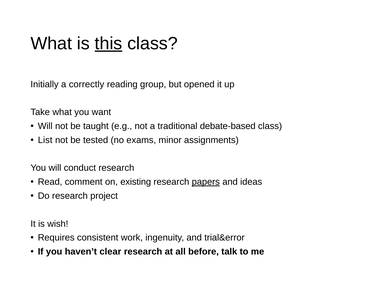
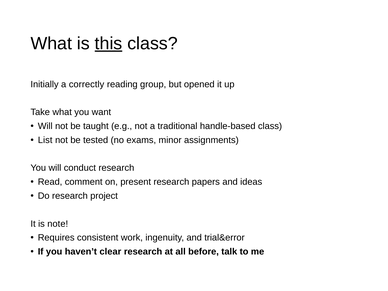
debate-based: debate-based -> handle-based (228, 126)
existing: existing -> present (136, 182)
papers underline: present -> none (206, 182)
wish: wish -> note (58, 224)
